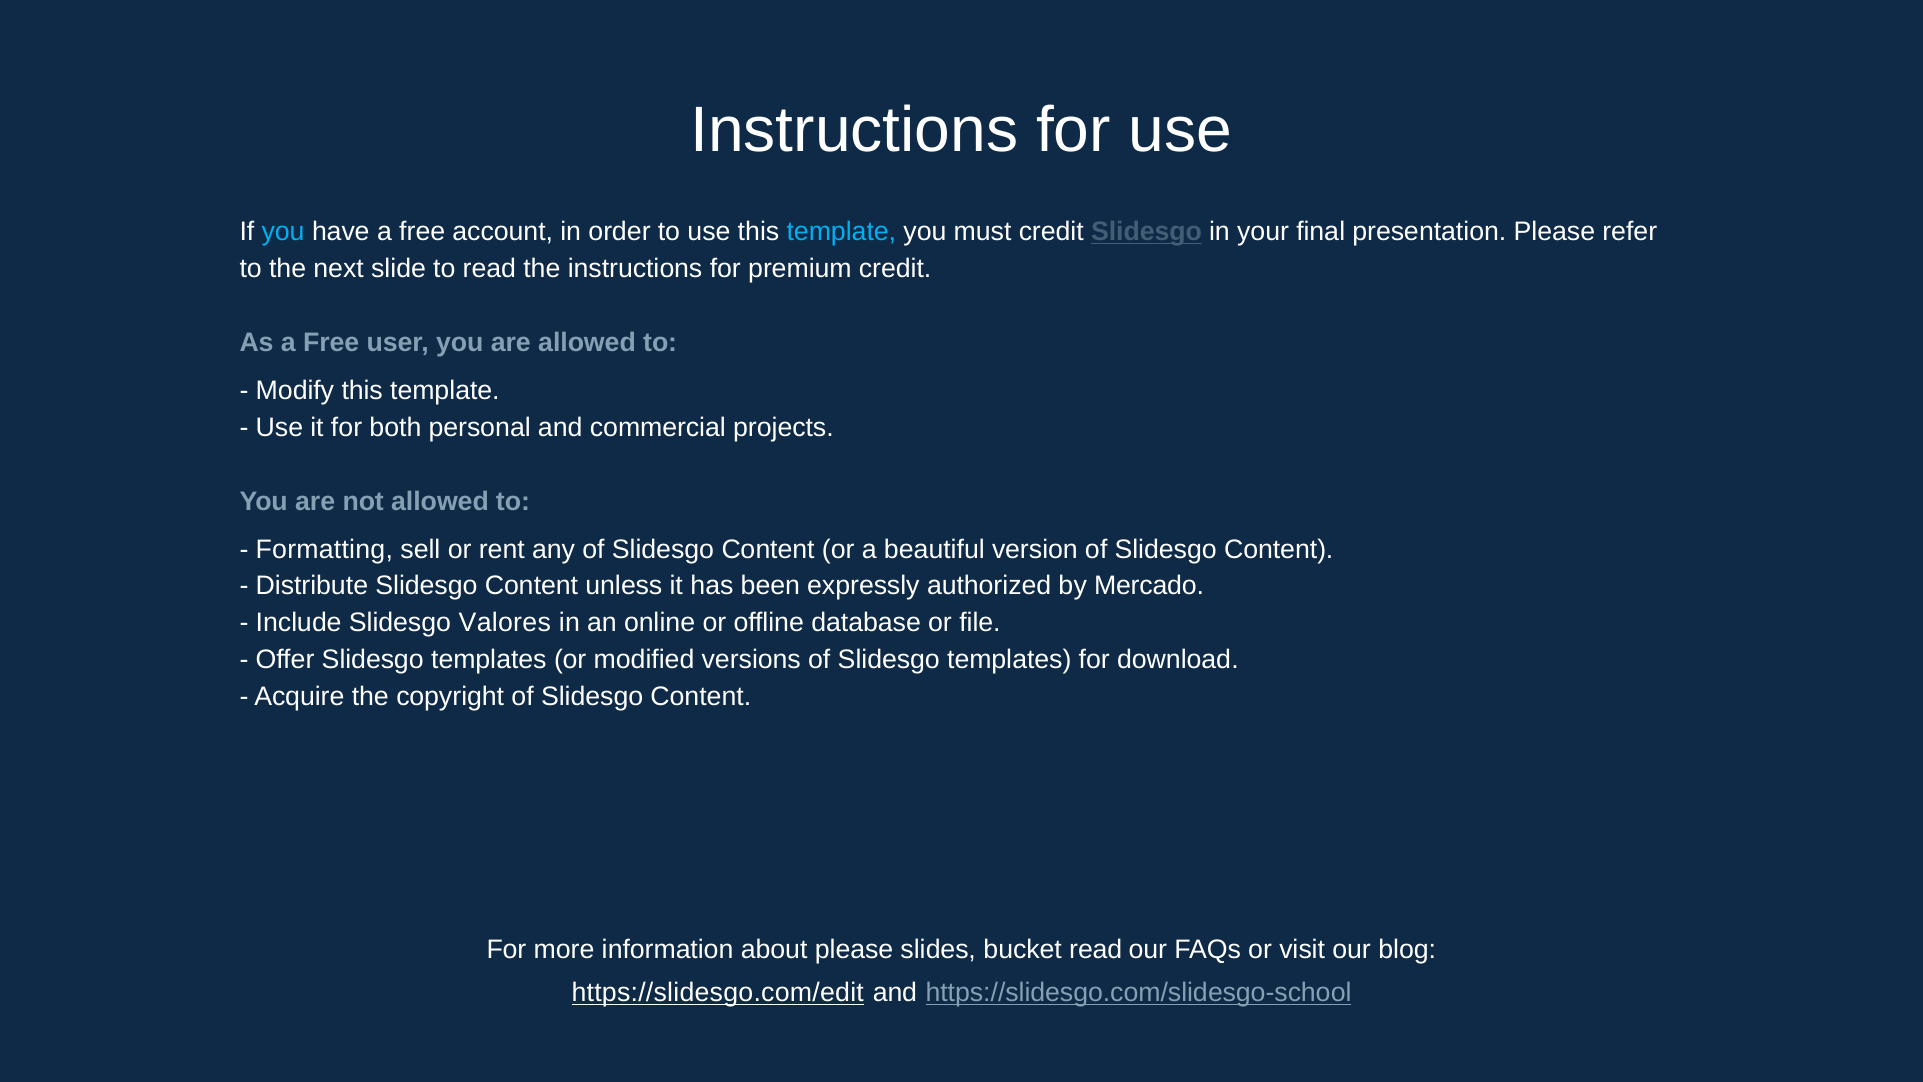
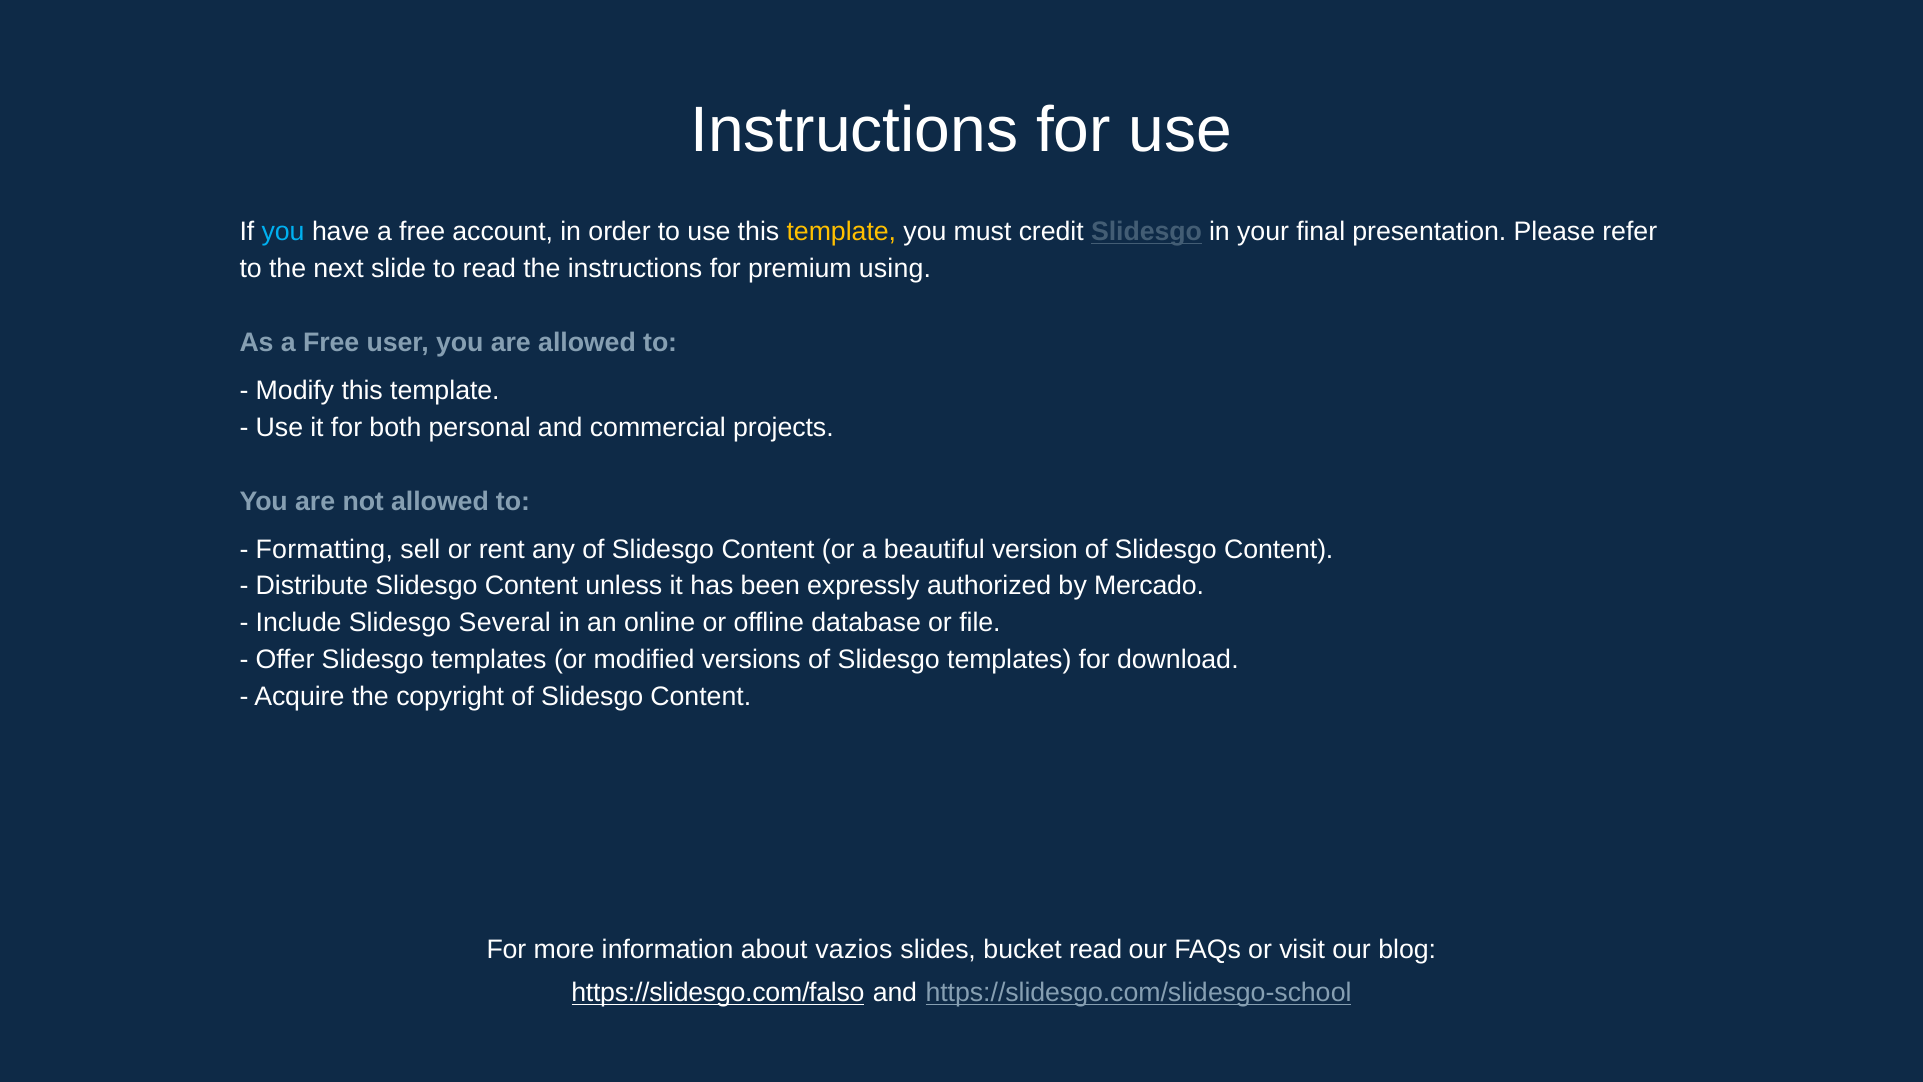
template colour: light blue -> yellow (841, 232)
premium credit: credit -> using (895, 269)
Valores: Valores -> Several (505, 623)
about please: please -> vazios (854, 949)
https://slidesgo.com/edit: https://slidesgo.com/edit -> https://slidesgo.com/falso (718, 992)
